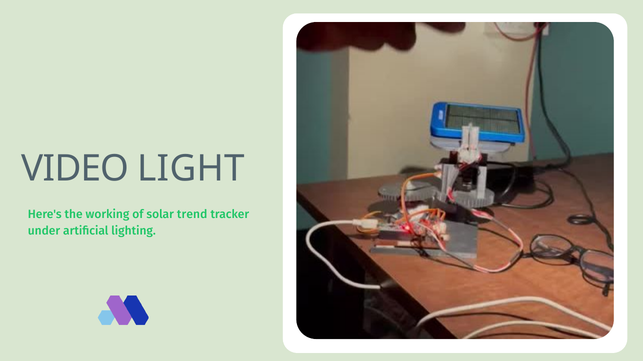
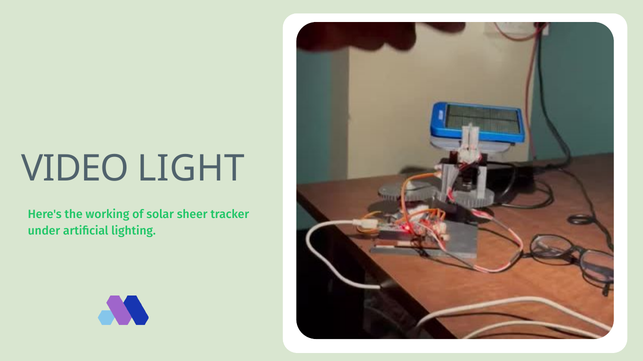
trend: trend -> sheer (192, 215)
